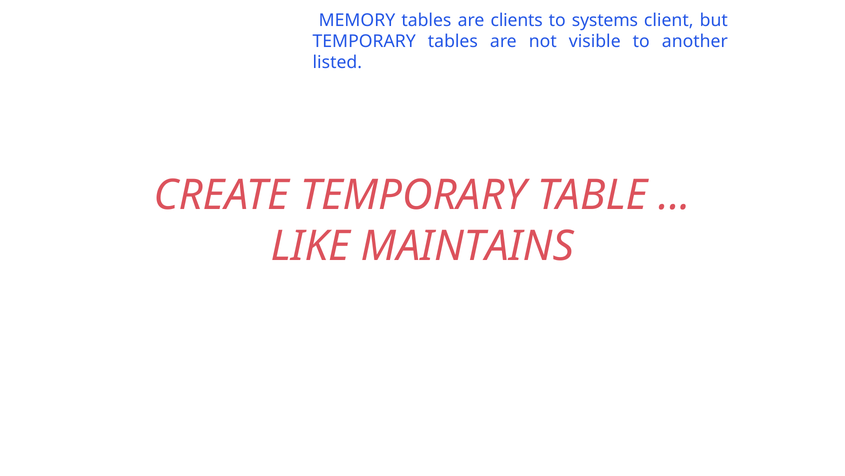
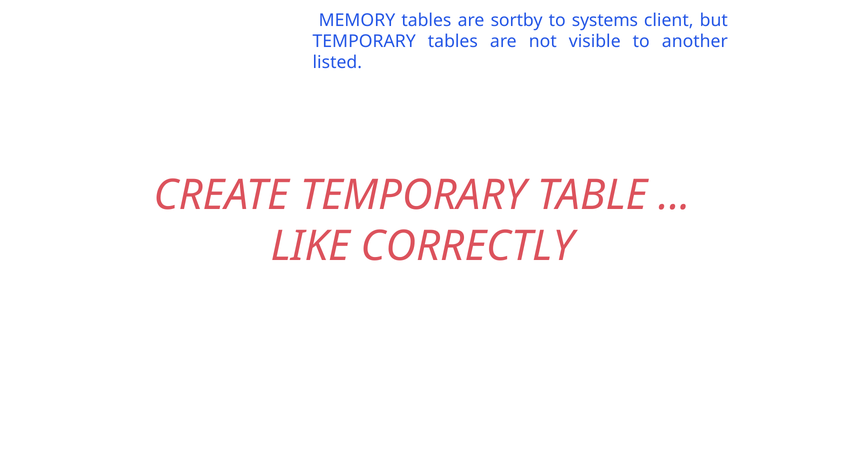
clients: clients -> sortby (517, 20)
MAINTAINS: MAINTAINS -> CORRECTLY (468, 246)
